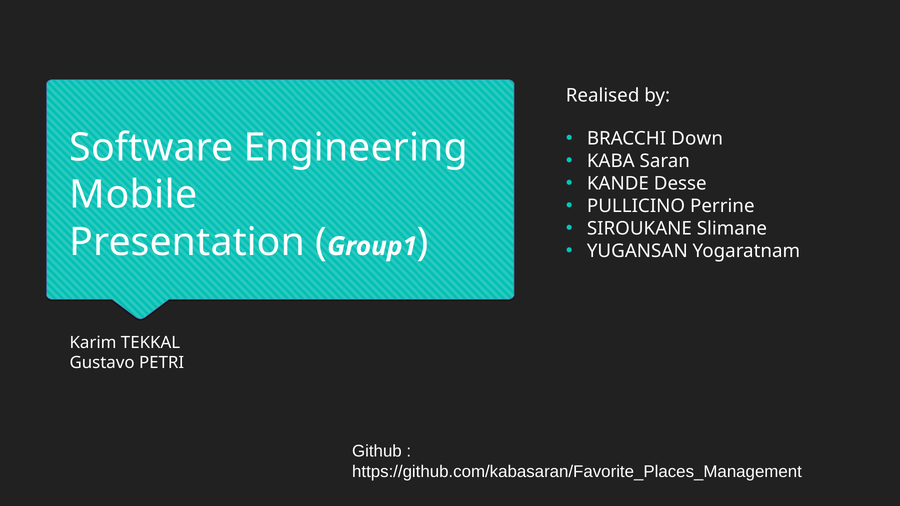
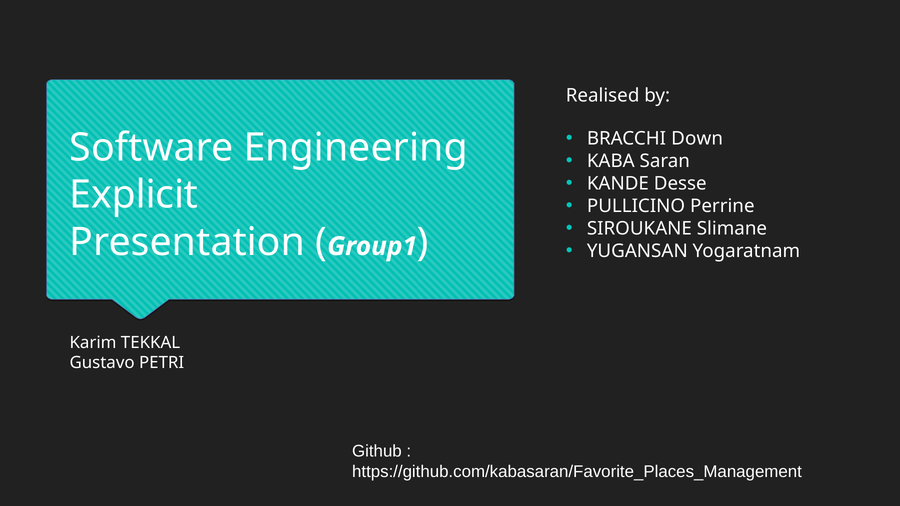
Mobile: Mobile -> Explicit (134, 195)
